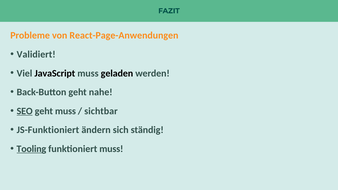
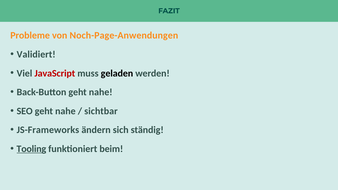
React-Page-Anwendungen: React-Page-Anwendungen -> Noch-Page-Anwendungen (124, 35)
JavaScript colour: black -> red (55, 73)
SEO underline: present -> none (25, 111)
muss: muss -> nahe (65, 111)
JS-Funktioniert: JS-Funktioniert -> JS-Frameworks (48, 130)
funktioniert muss: muss -> beim (111, 149)
